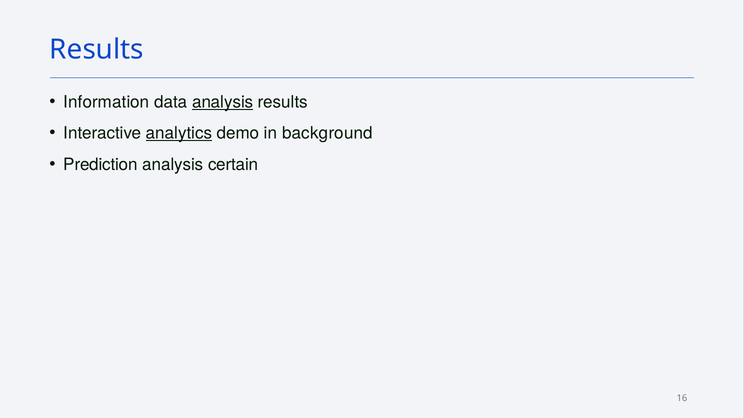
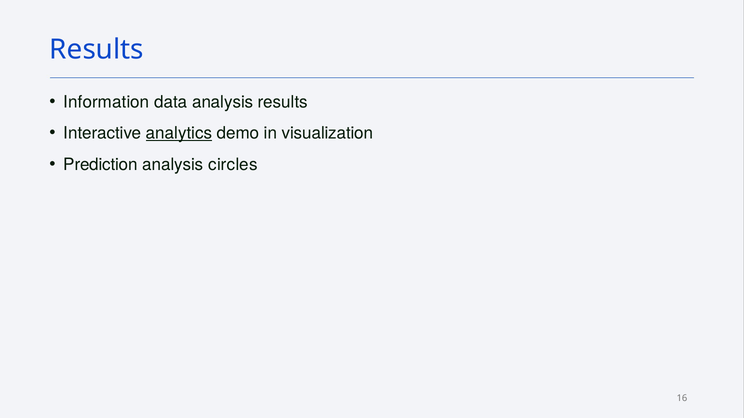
analysis underline: present -> none (223, 102)
background: background -> visualization (328, 133)
certain: certain -> circles (233, 165)
